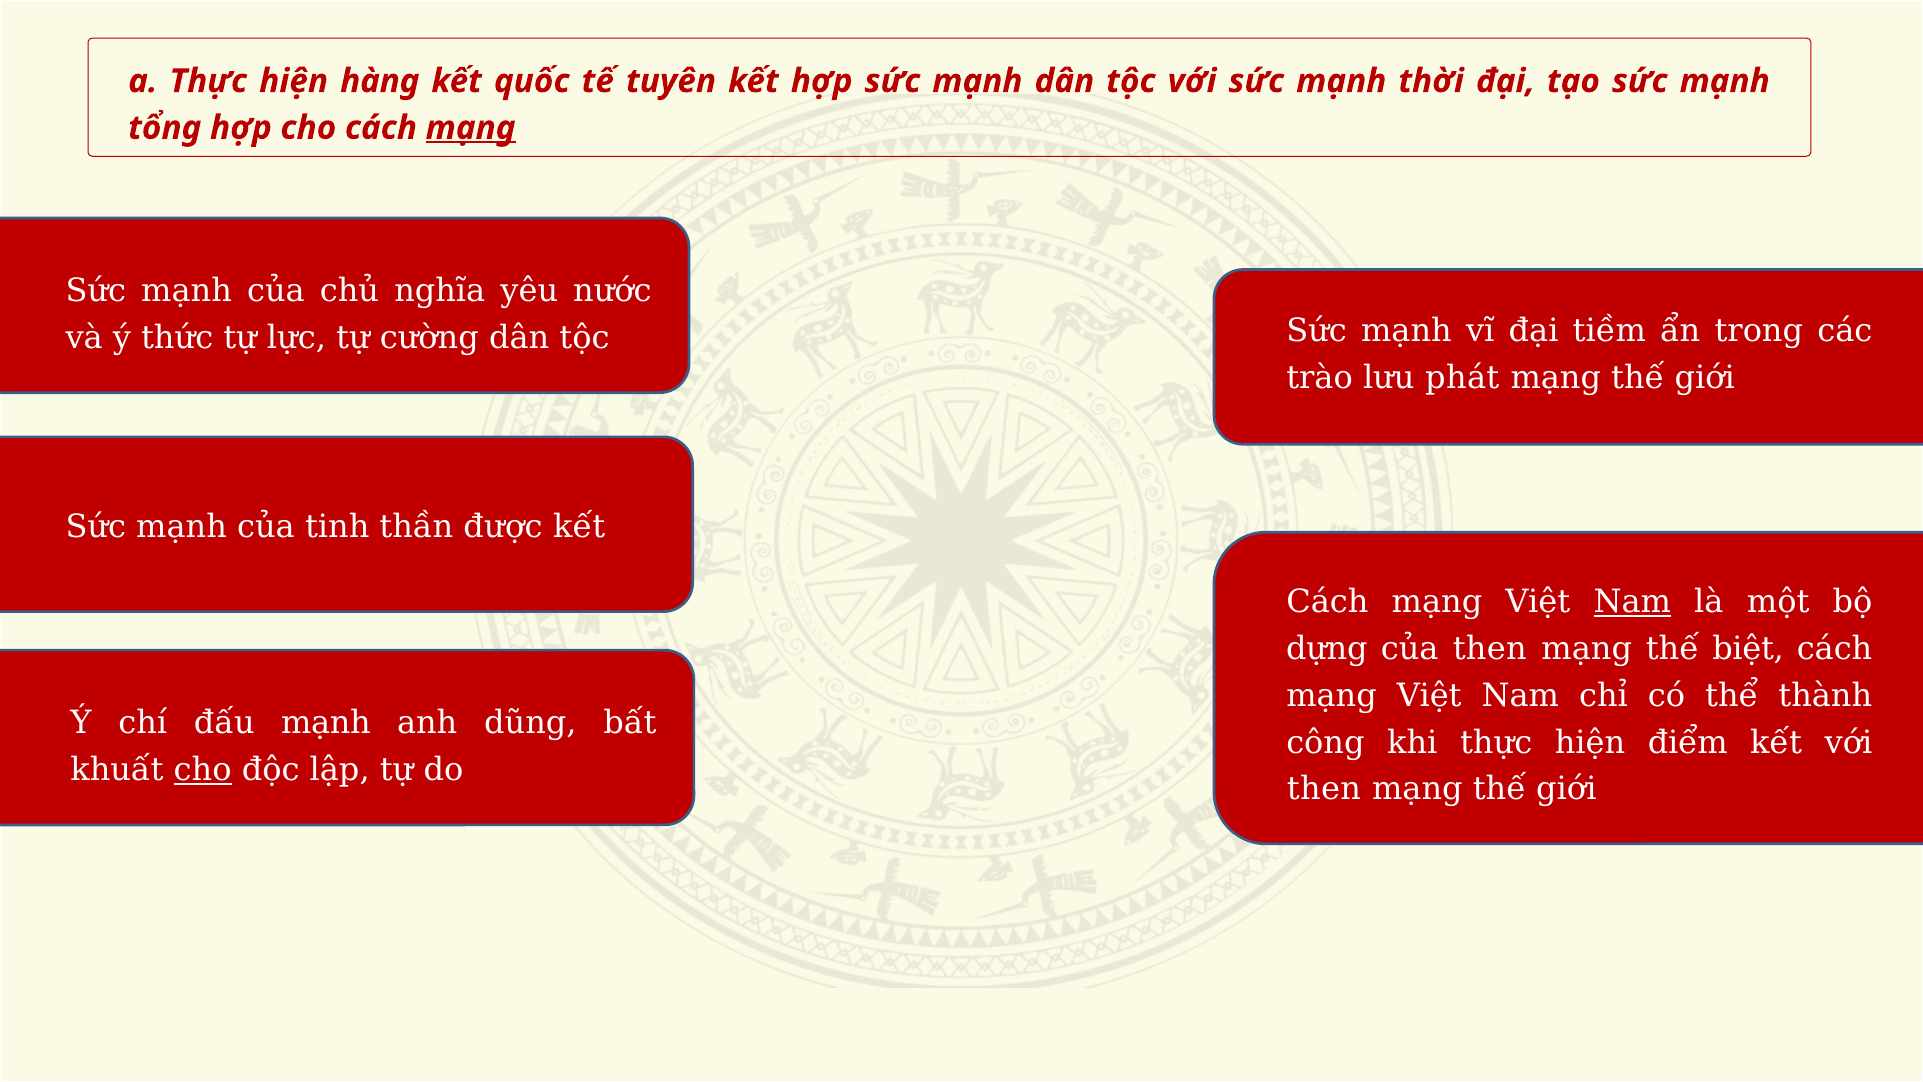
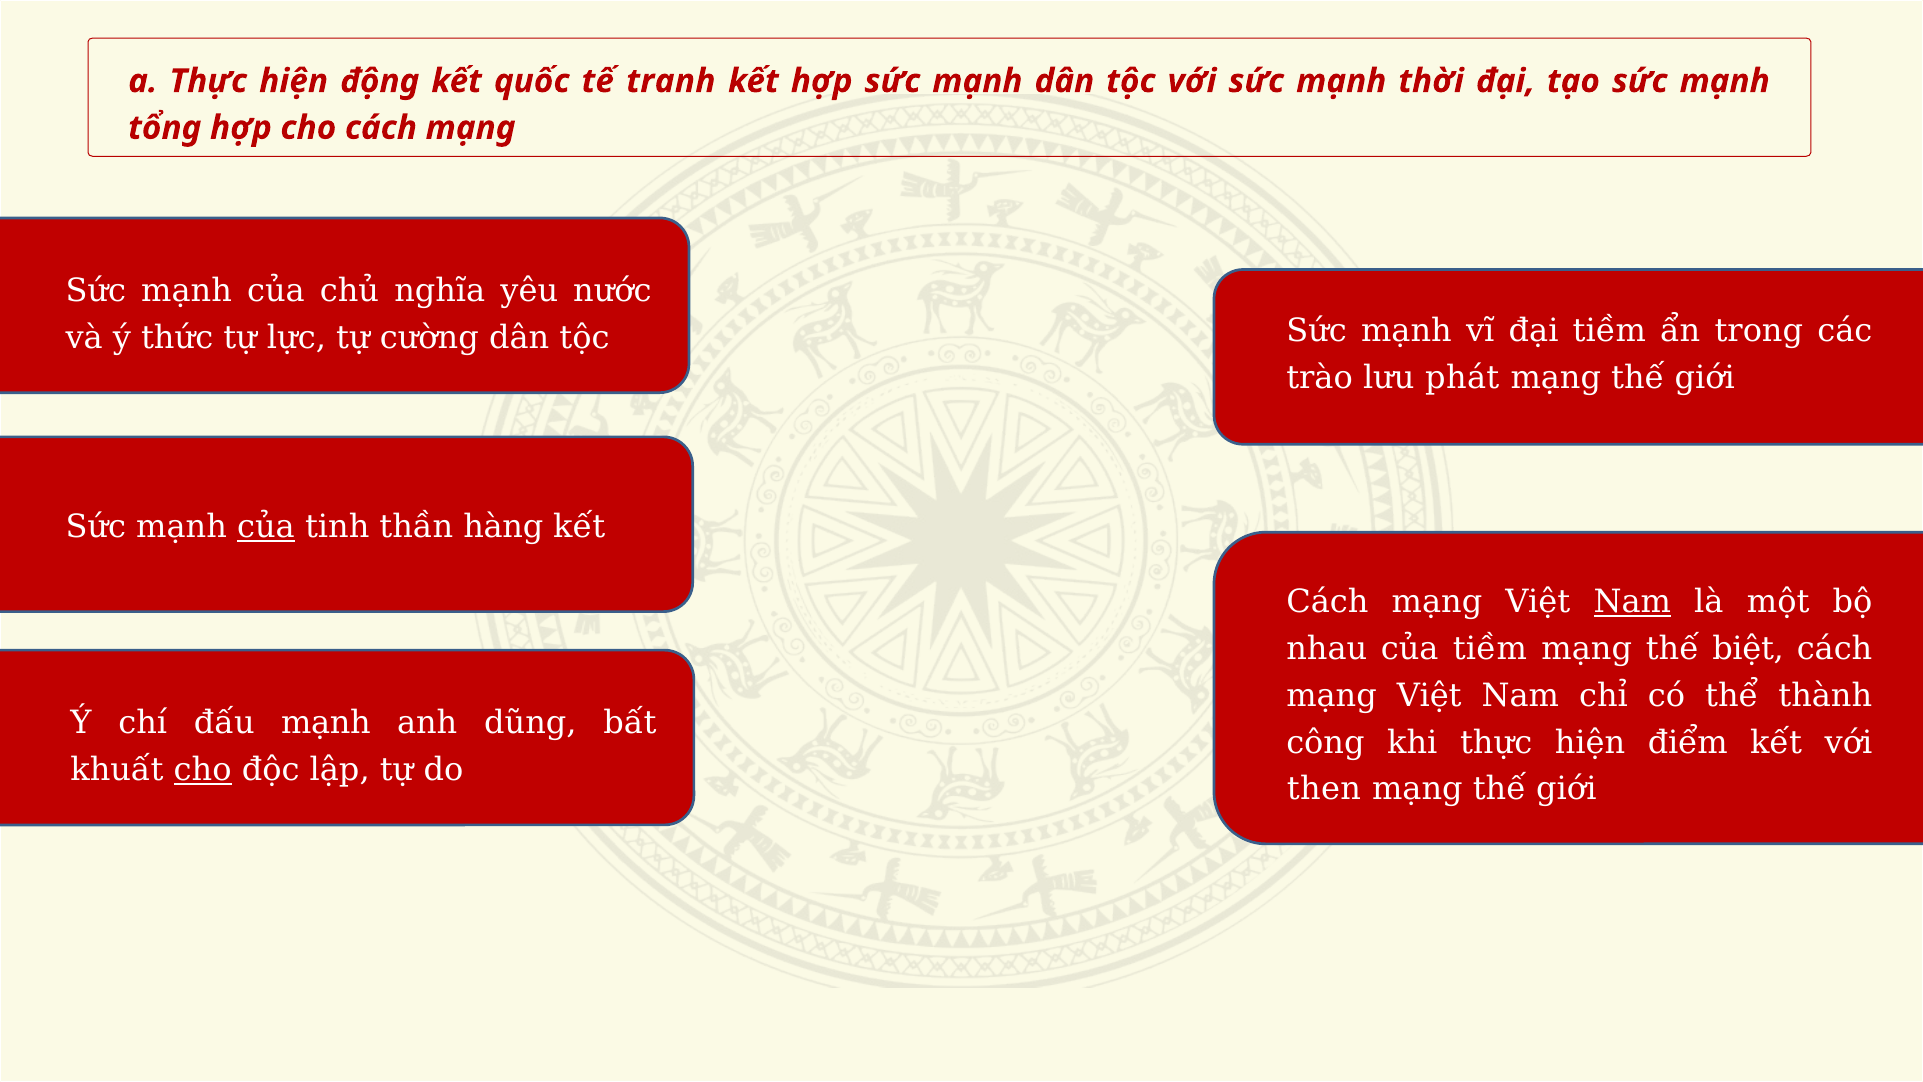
hàng: hàng -> động (380, 81)
tuyên: tuyên -> tranh (671, 81)
mạng underline: present -> none (471, 128)
của underline: none -> present (266, 527)
được: được -> hàng (503, 527)
dựng: dựng -> nhau (1327, 649)
của then: then -> tiềm (1490, 649)
